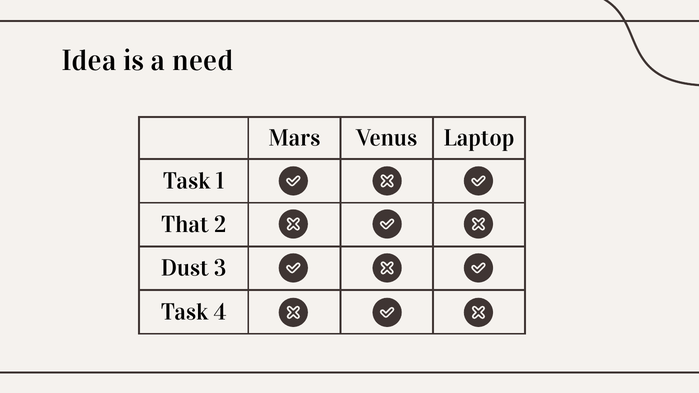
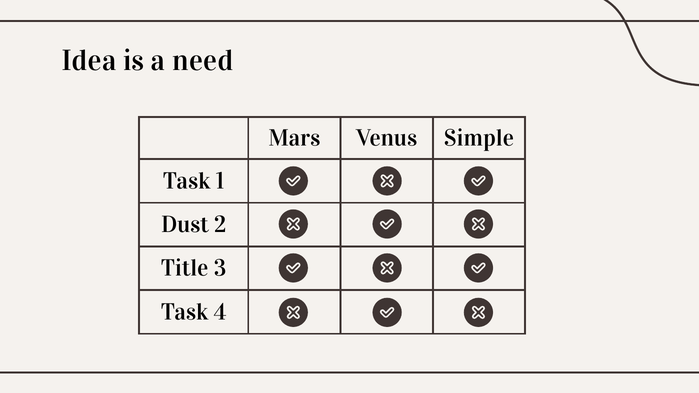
Laptop: Laptop -> Simple (479, 138)
That: That -> Dust (185, 225)
Dust: Dust -> Title (185, 268)
